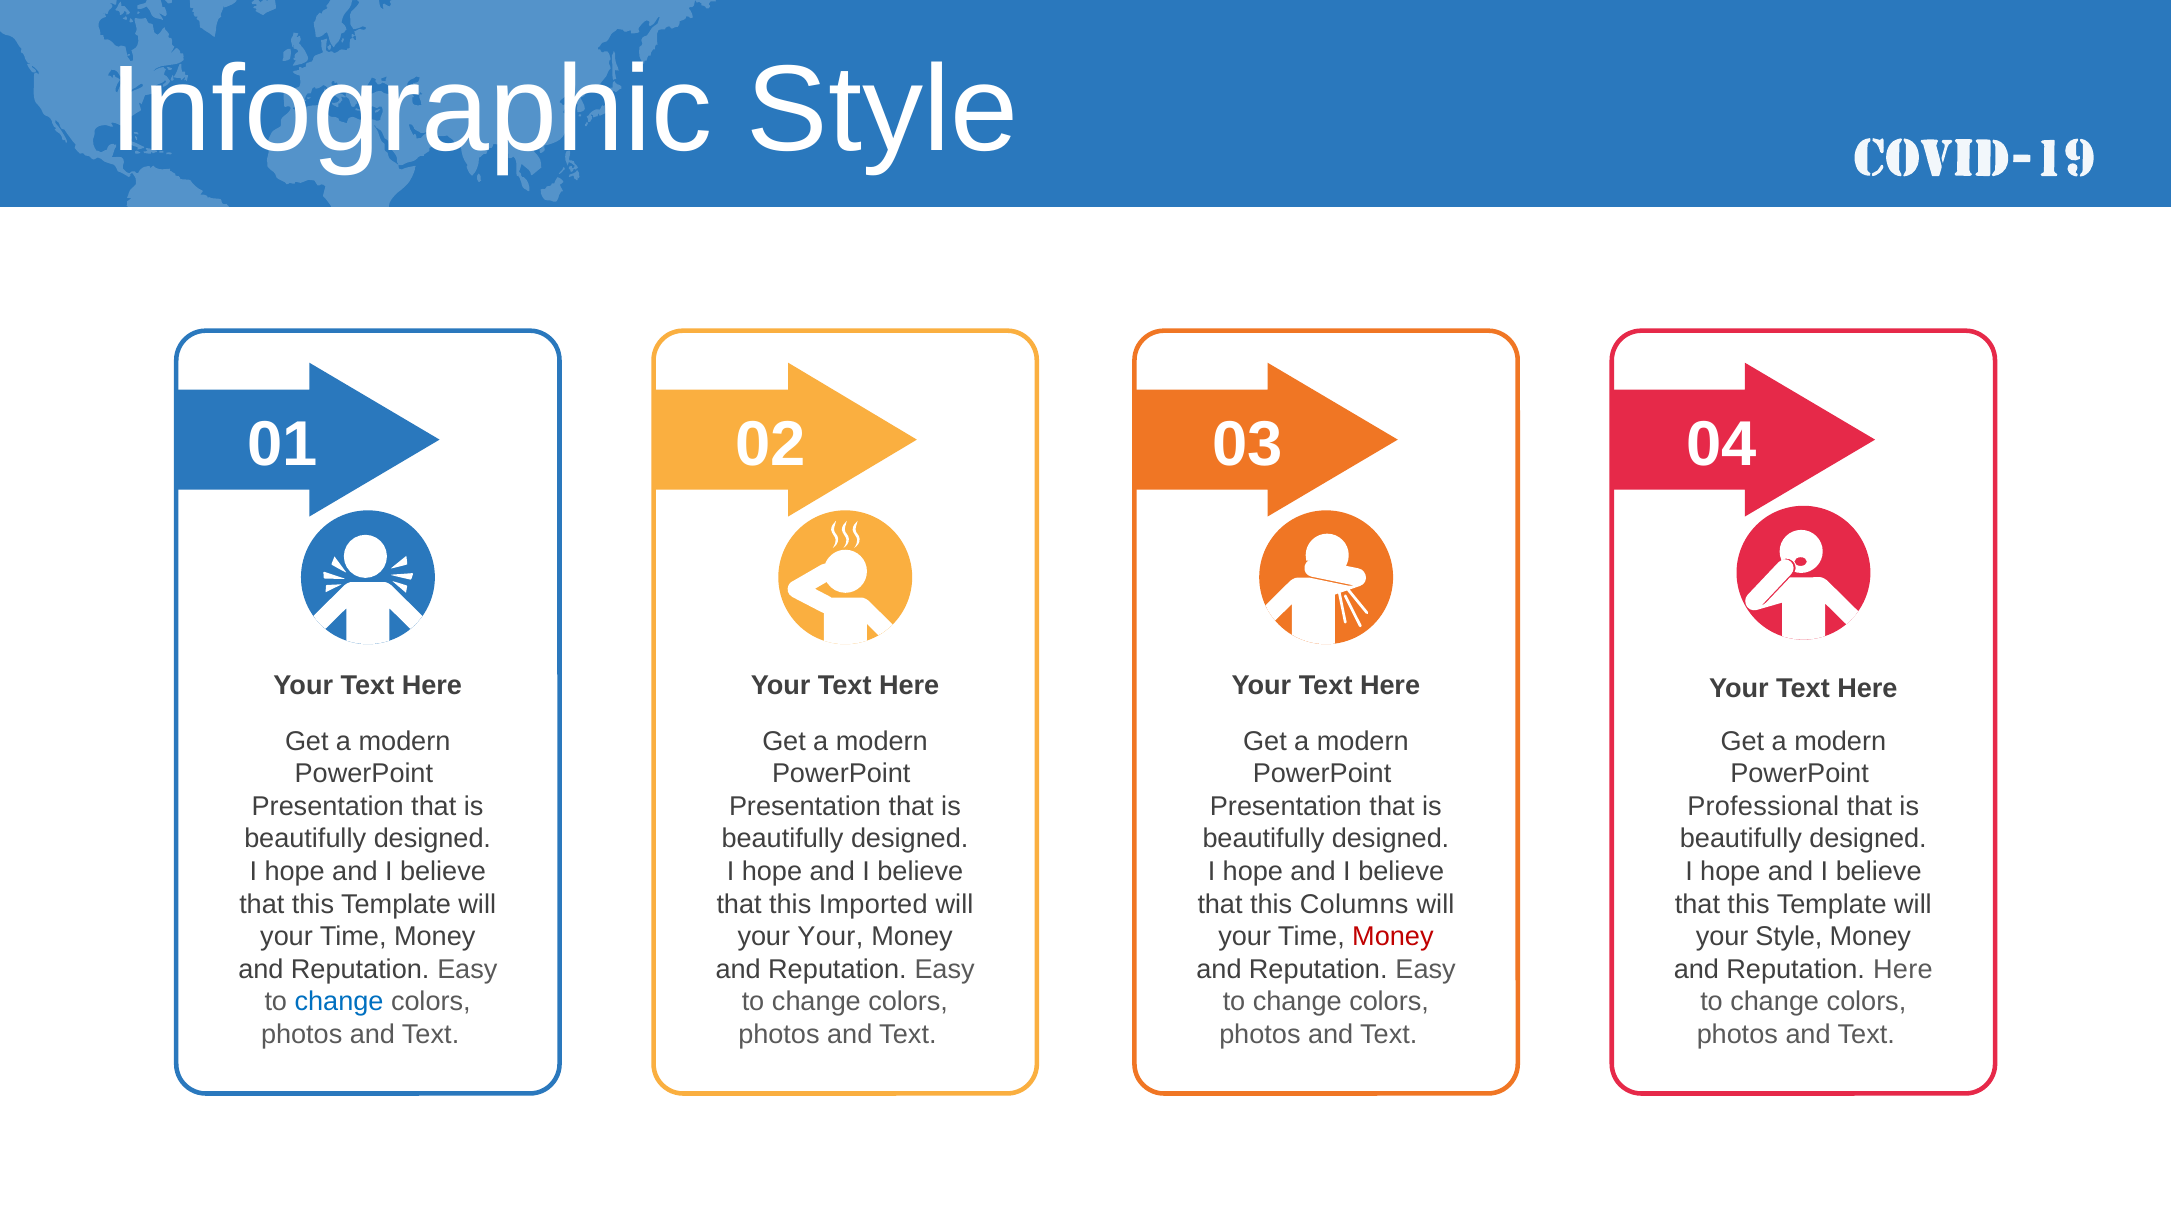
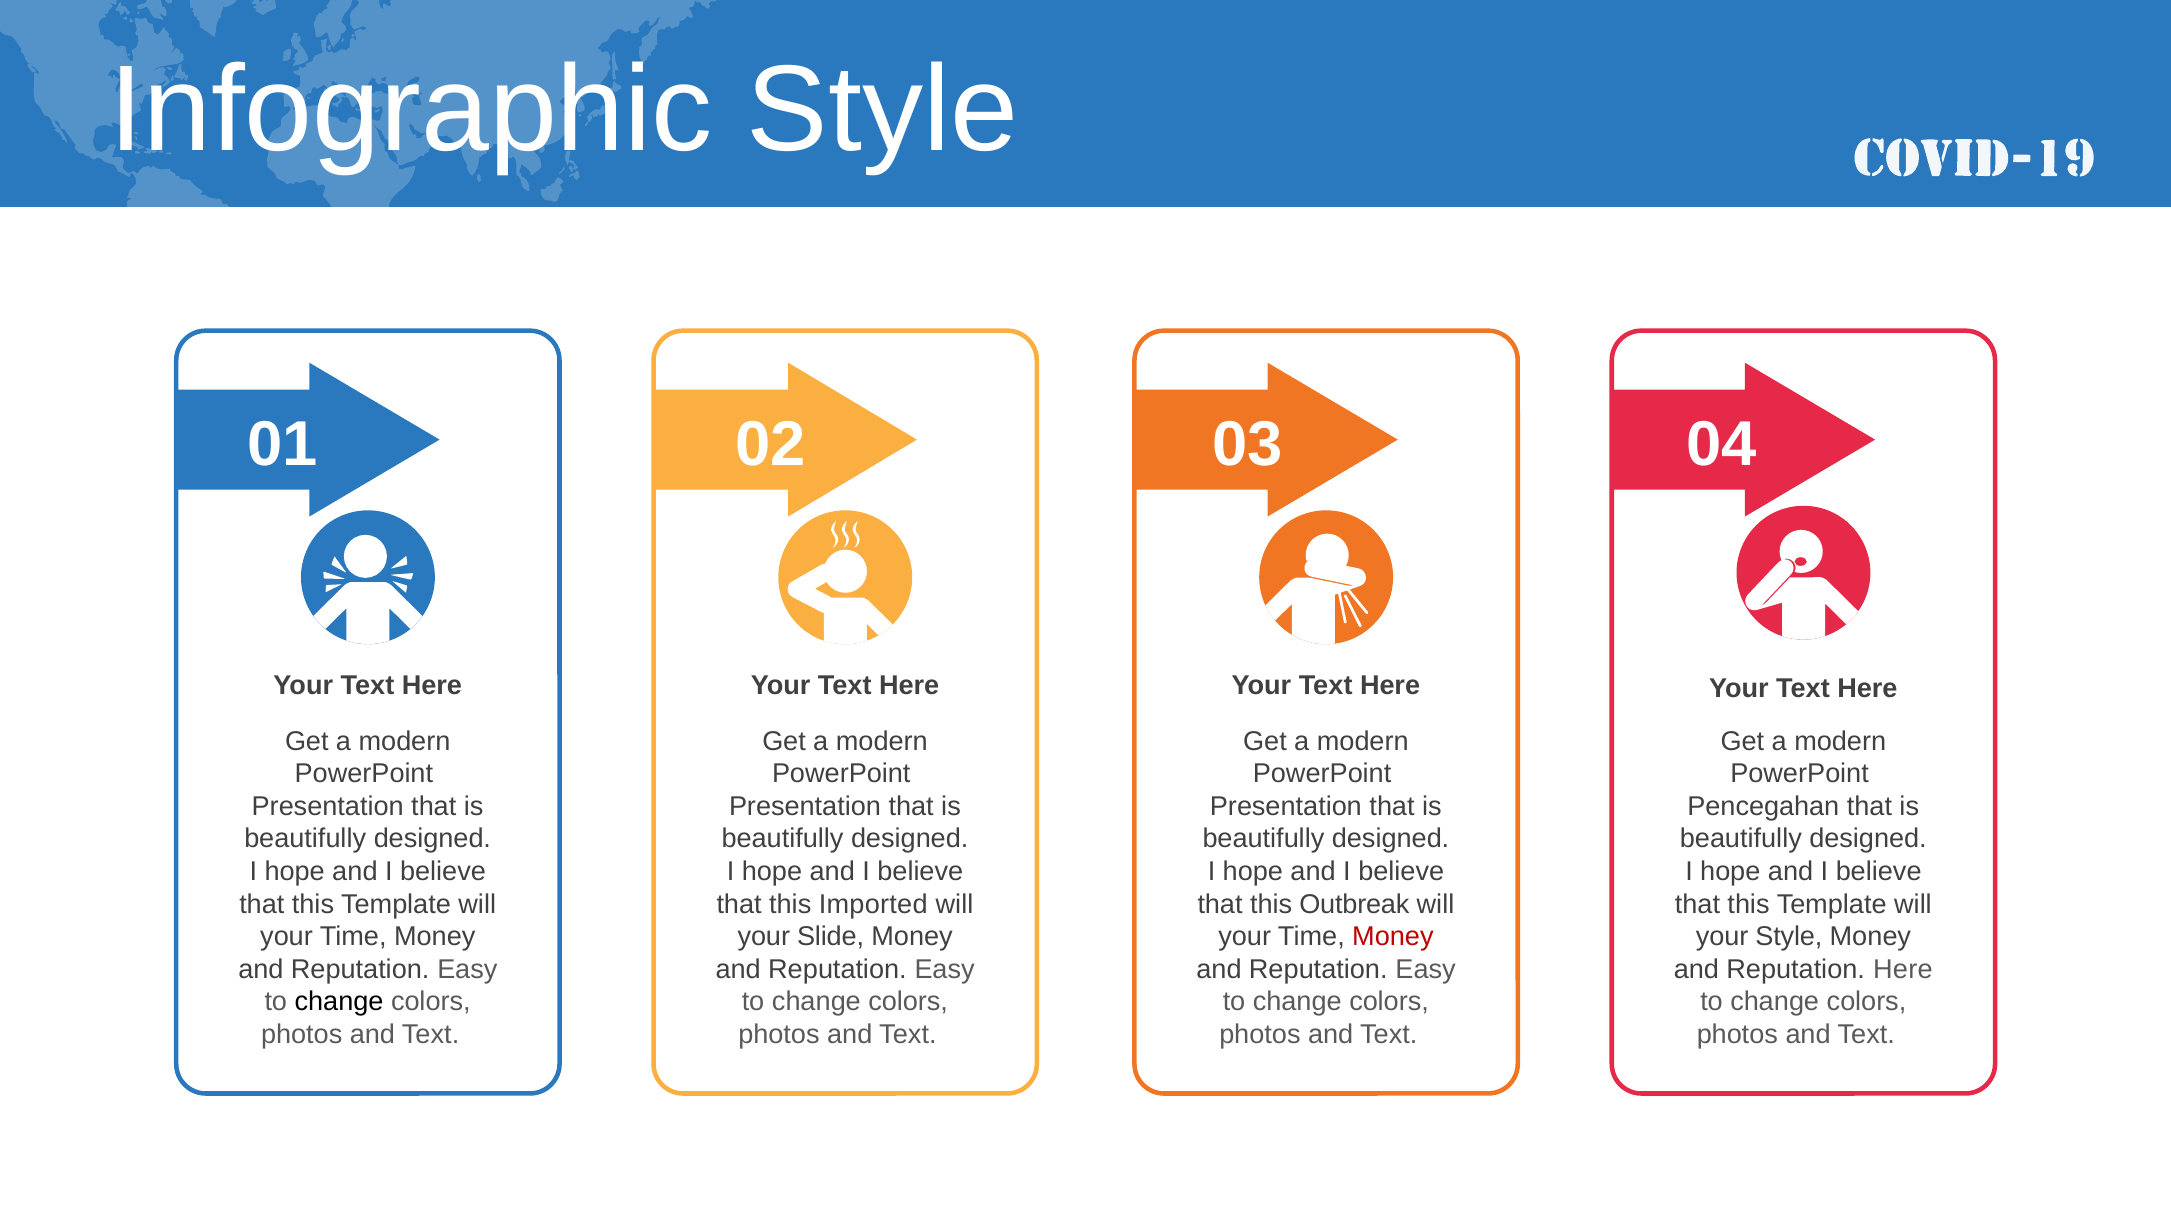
Professional: Professional -> Pencegahan (1763, 807)
Columns: Columns -> Outbreak (1354, 904)
your Your: Your -> Slide (831, 937)
change colour: blue -> black (339, 1002)
